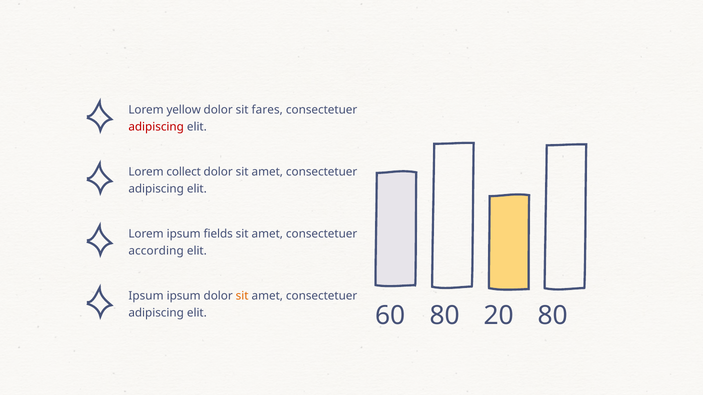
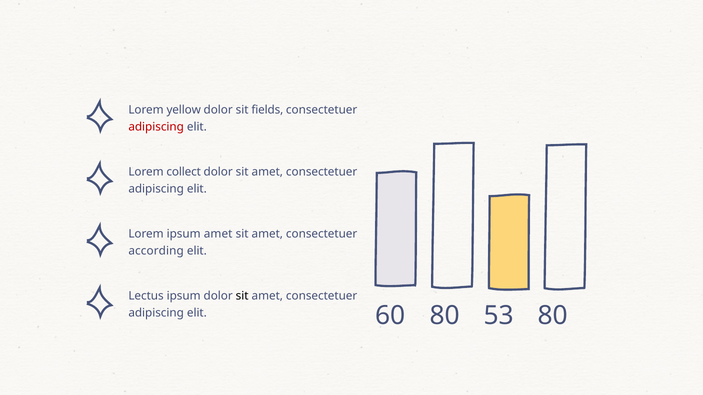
fares: fares -> fields (267, 110)
ipsum fields: fields -> amet (218, 234)
Ipsum: Ipsum -> Lectus (146, 296)
sit colour: orange -> black (242, 296)
20: 20 -> 53 (499, 316)
